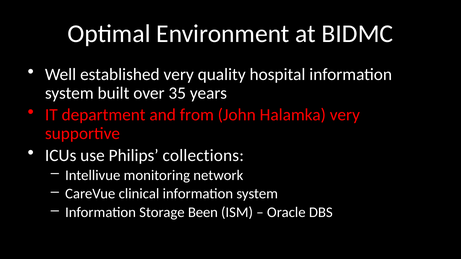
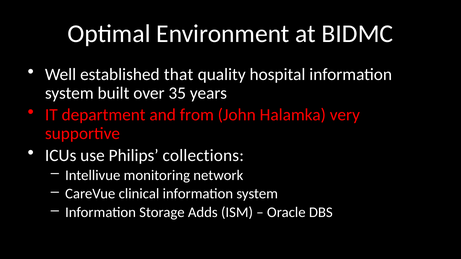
established very: very -> that (179, 74)
Been: Been -> Adds (203, 213)
